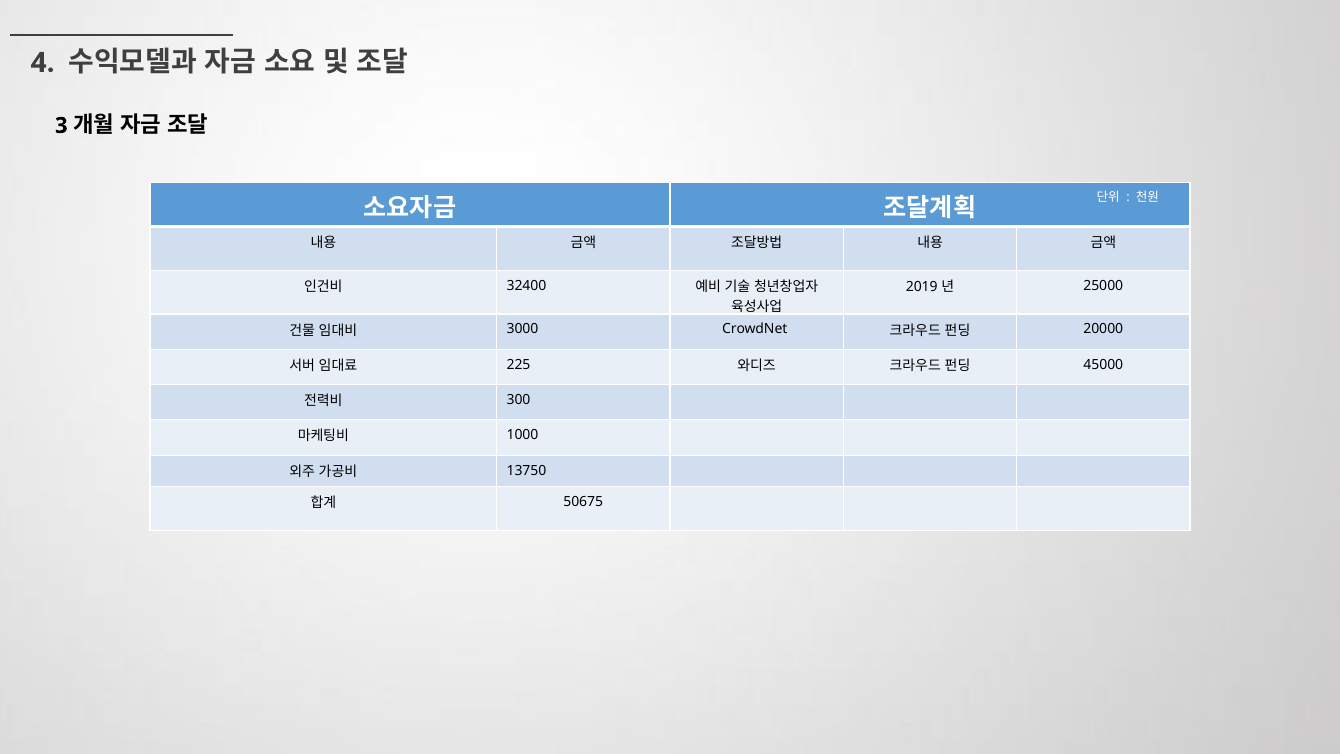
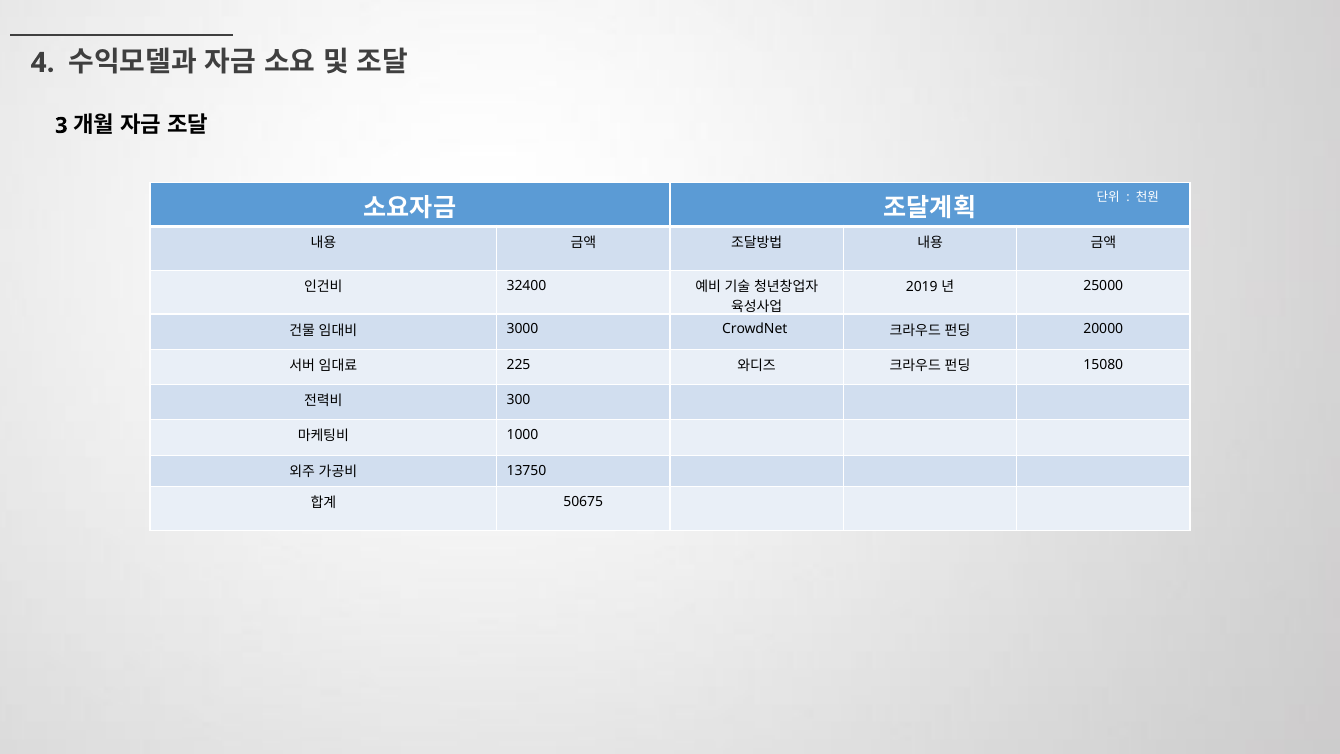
45000: 45000 -> 15080 (1103, 364)
